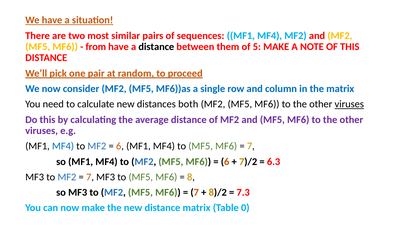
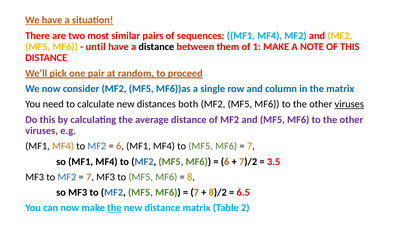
from: from -> until (96, 47)
5: 5 -> 1 (257, 47)
MF4 colour: blue -> orange (63, 146)
6.3: 6.3 -> 3.5 (274, 162)
7.3: 7.3 -> 6.5 (243, 193)
the underline: none -> present (114, 208)
0: 0 -> 2 (245, 208)
